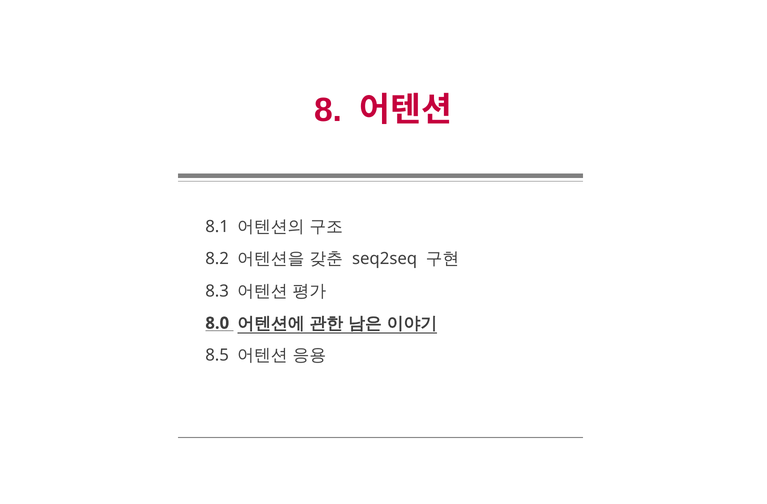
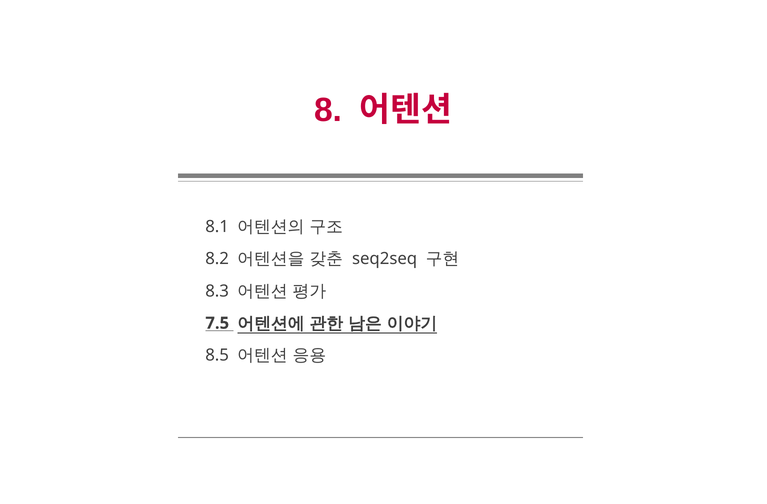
8.0: 8.0 -> 7.5 (217, 323)
